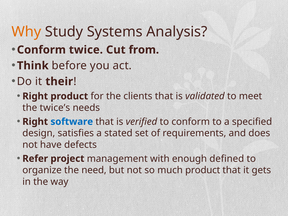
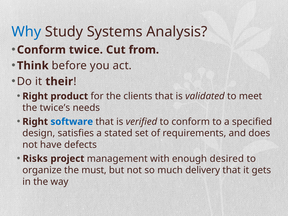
Why colour: orange -> blue (26, 32)
Refer: Refer -> Risks (35, 159)
defined: defined -> desired (227, 159)
need: need -> must (94, 170)
much product: product -> delivery (203, 170)
